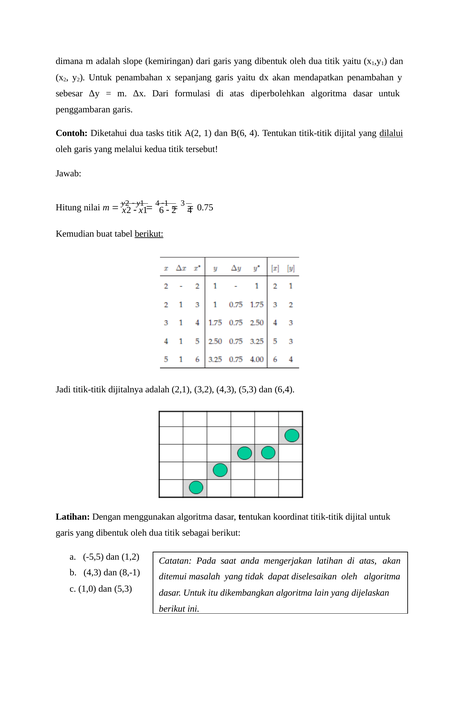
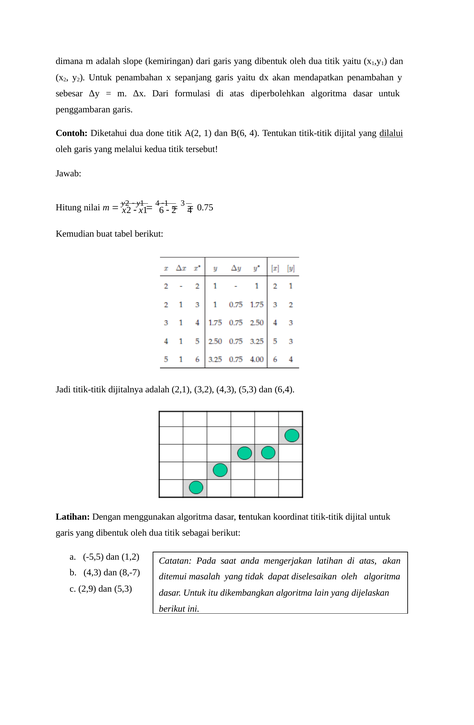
tasks: tasks -> done (155, 133)
berikut underline: present -> none (149, 234)
8,-1: 8,-1 -> 8,-7 (130, 573)
1,0: 1,0 -> 2,9 (87, 589)
